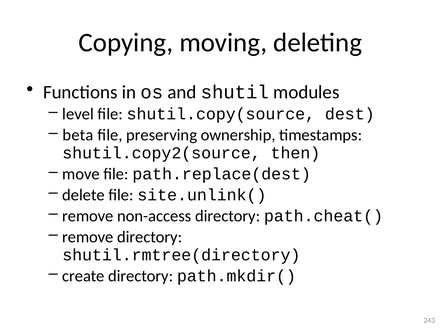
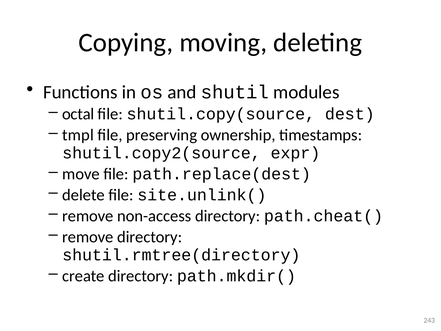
level: level -> octal (78, 114)
beta: beta -> tmpl (78, 135)
then: then -> expr (295, 153)
